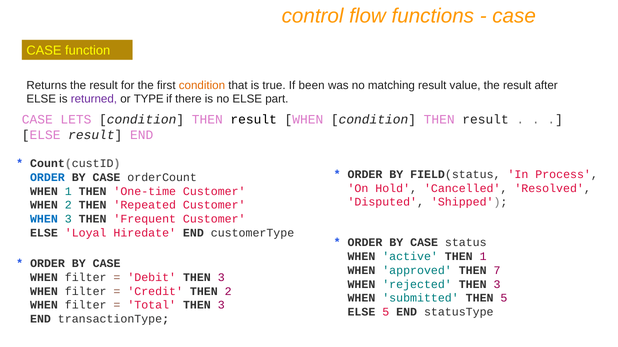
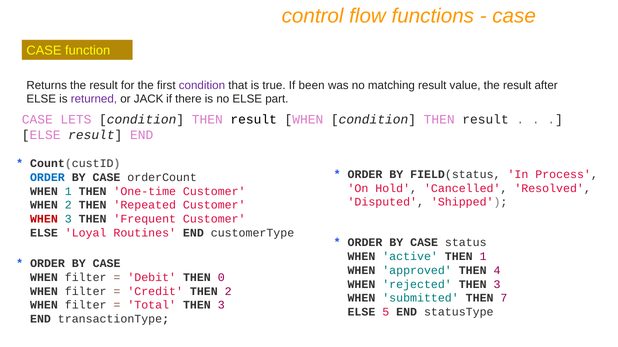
condition colour: orange -> purple (202, 85)
TYPE: TYPE -> JACK (149, 99)
WHEN colour: blue -> red (44, 219)
Hiredate: Hiredate -> Routines (145, 233)
7: 7 -> 4 (497, 271)
Debit THEN 3: 3 -> 0 (221, 278)
THEN 5: 5 -> 7 (504, 299)
